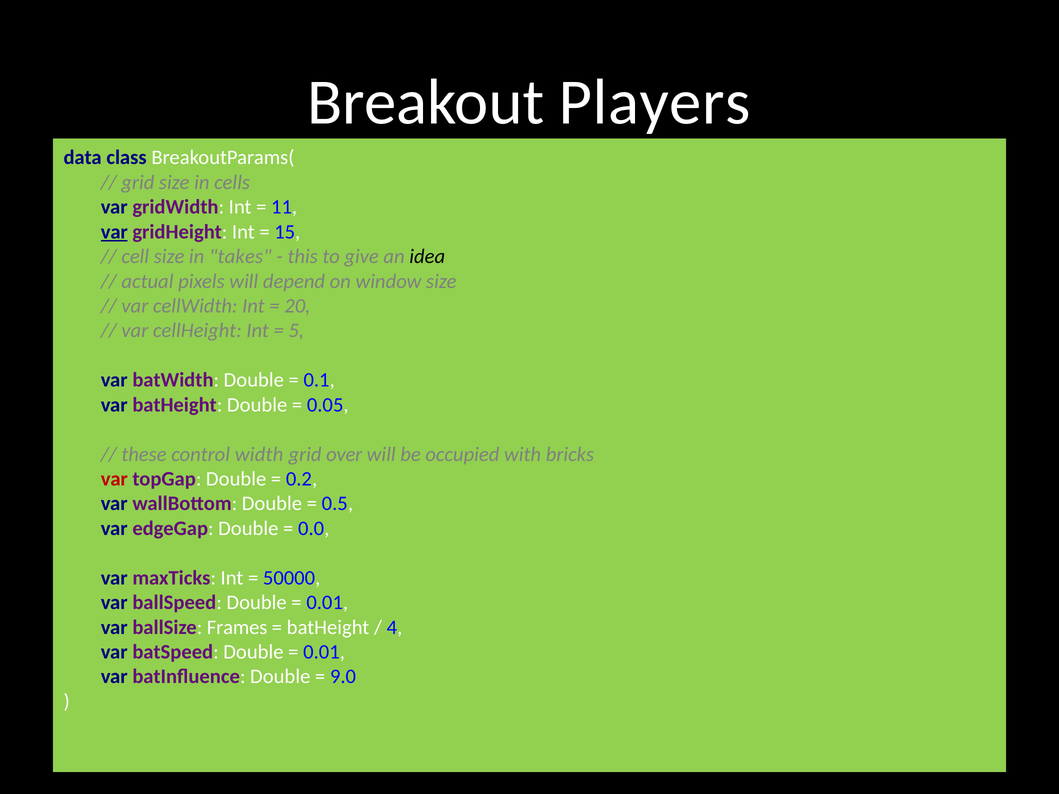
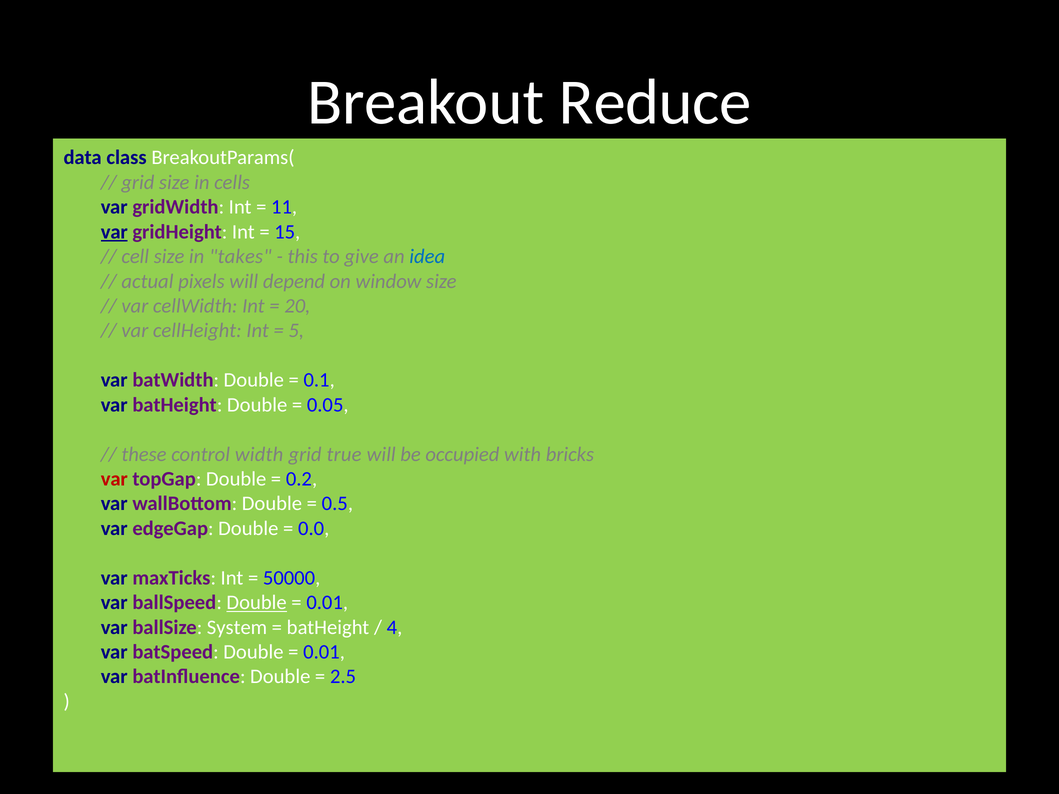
Players: Players -> Reduce (655, 103)
idea colour: black -> blue (427, 257)
over: over -> true (344, 454)
Double underline: none -> present (257, 603)
Frames: Frames -> System (237, 627)
9.0: 9.0 -> 2.5 (343, 677)
